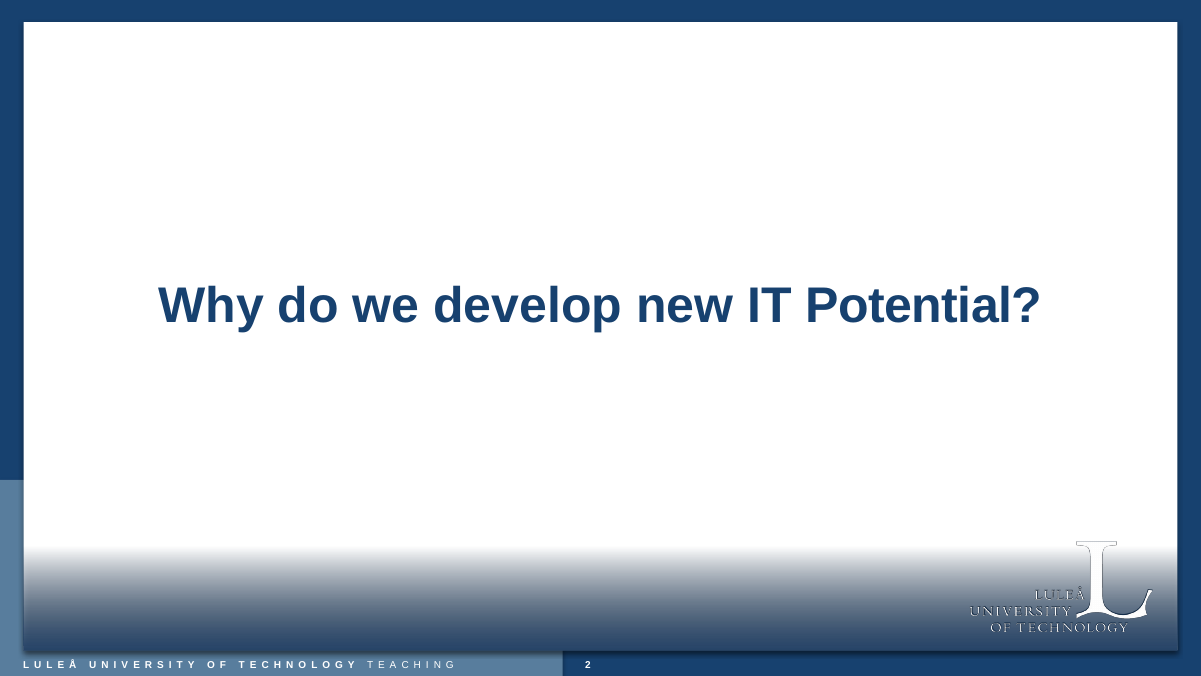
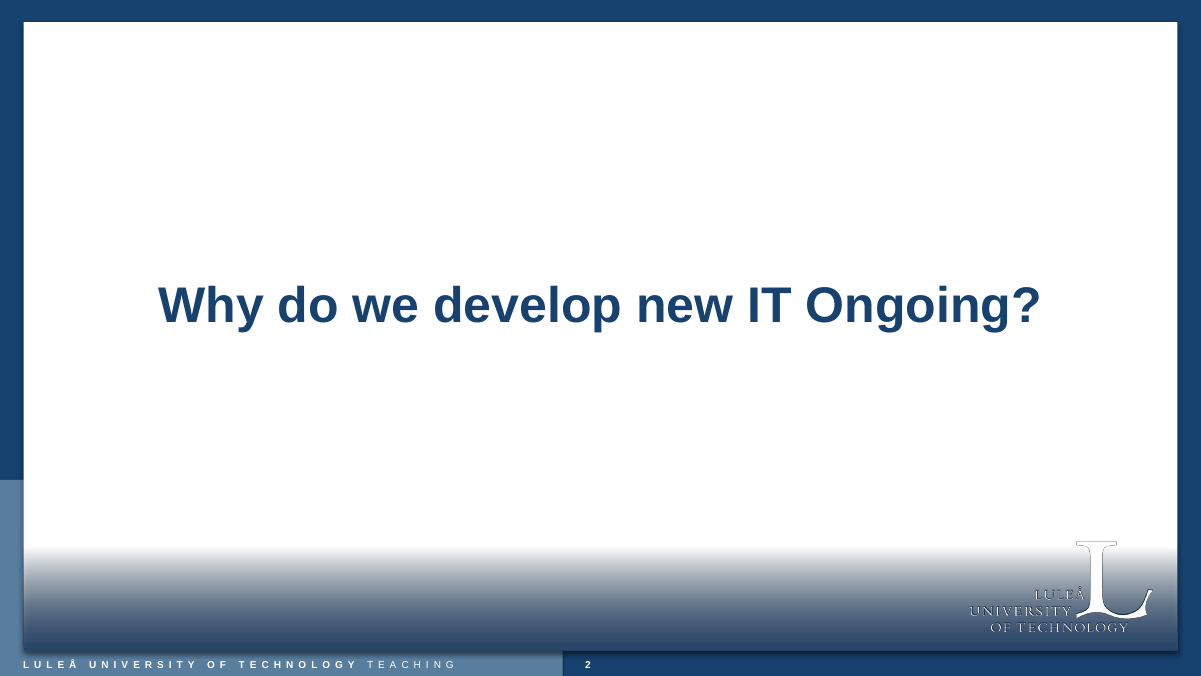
Potential: Potential -> Ongoing (924, 306)
